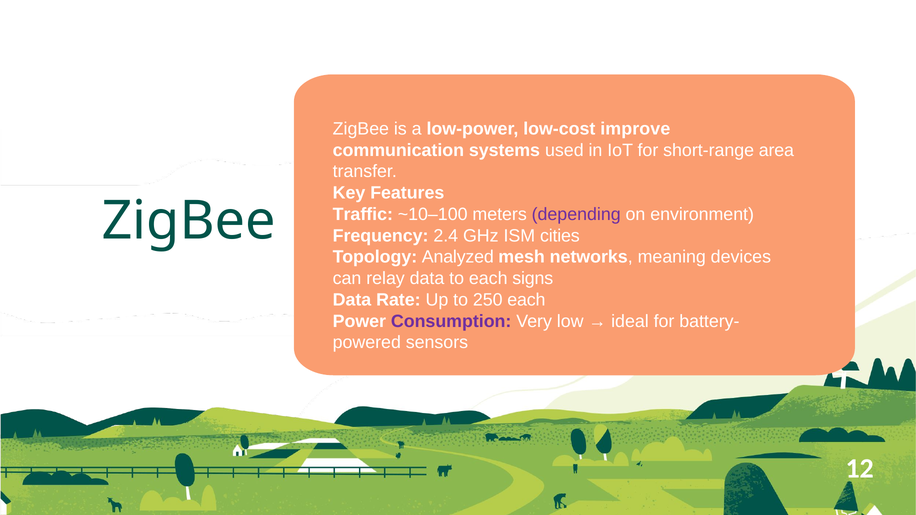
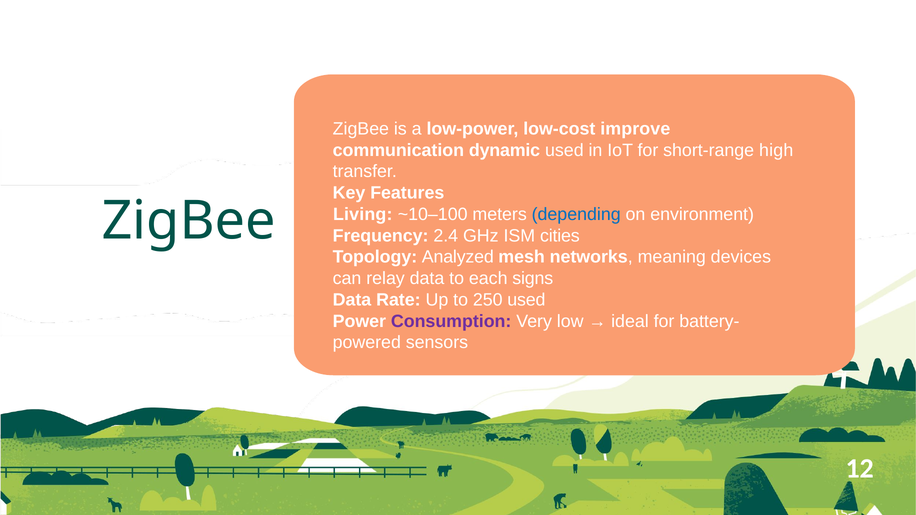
systems: systems -> dynamic (505, 150)
area: area -> high (776, 150)
Traffic: Traffic -> Living (363, 214)
depending colour: purple -> blue (576, 214)
250 each: each -> used (526, 300)
